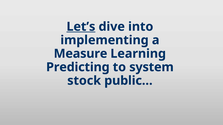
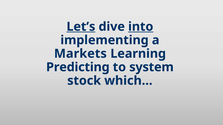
into underline: none -> present (141, 27)
Measure: Measure -> Markets (80, 54)
public…: public… -> which… (128, 81)
